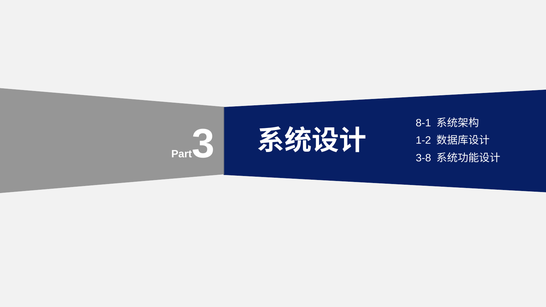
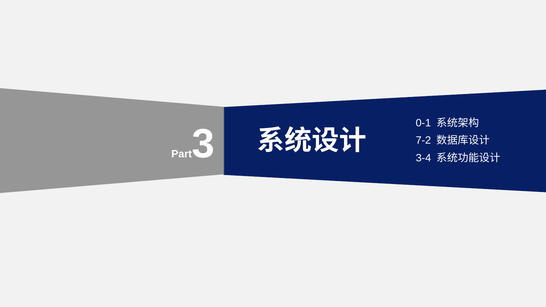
8-1: 8-1 -> 0-1 (423, 123)
1-2: 1-2 -> 7-2 (423, 140)
3-8: 3-8 -> 3-4 (423, 158)
